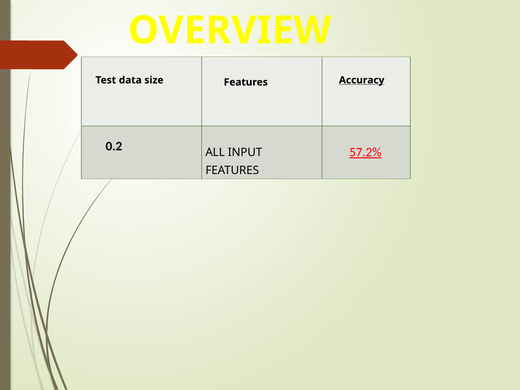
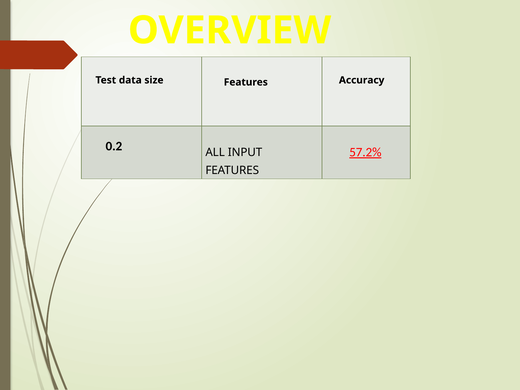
Accuracy underline: present -> none (362, 80)
